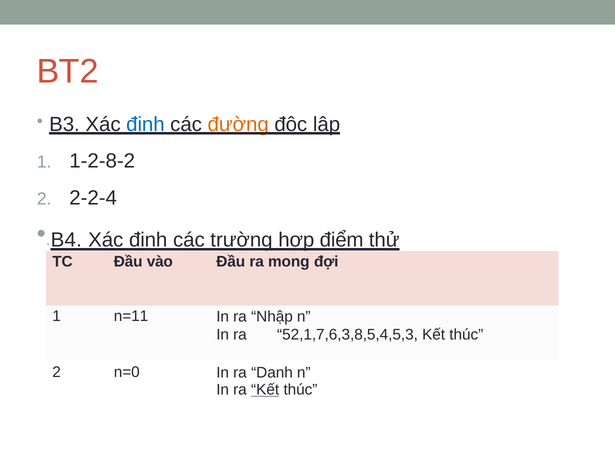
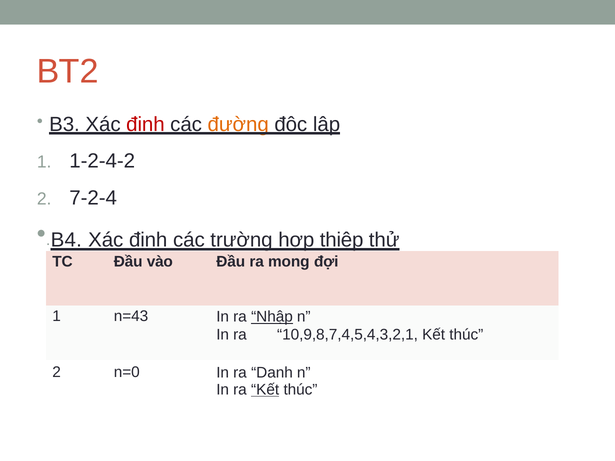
định colour: blue -> red (145, 124)
1-2-8-2: 1-2-8-2 -> 1-2-4-2 (102, 161)
2-2-4: 2-2-4 -> 7-2-4 (93, 198)
điểm: điểm -> thiệp (342, 240)
n=11: n=11 -> n=43 (131, 316)
Nhập underline: none -> present (272, 317)
52,1,7,6,3,8,5,4,5,3: 52,1,7,6,3,8,5,4,5,3 -> 10,9,8,7,4,5,4,3,2,1 (347, 335)
